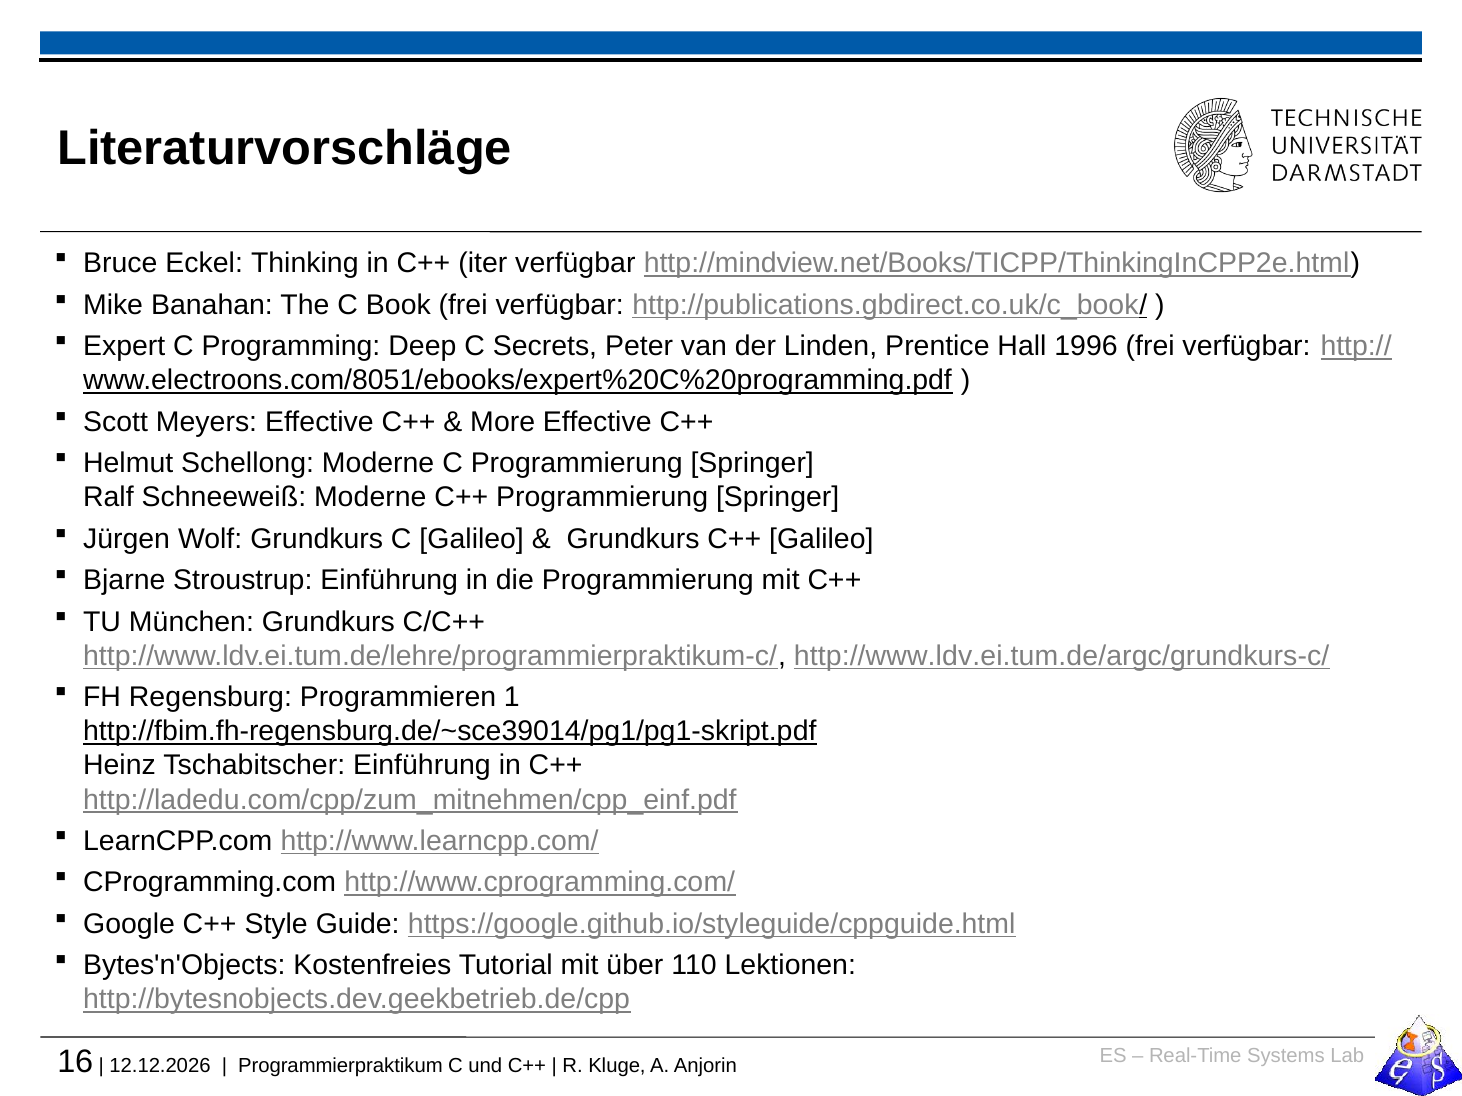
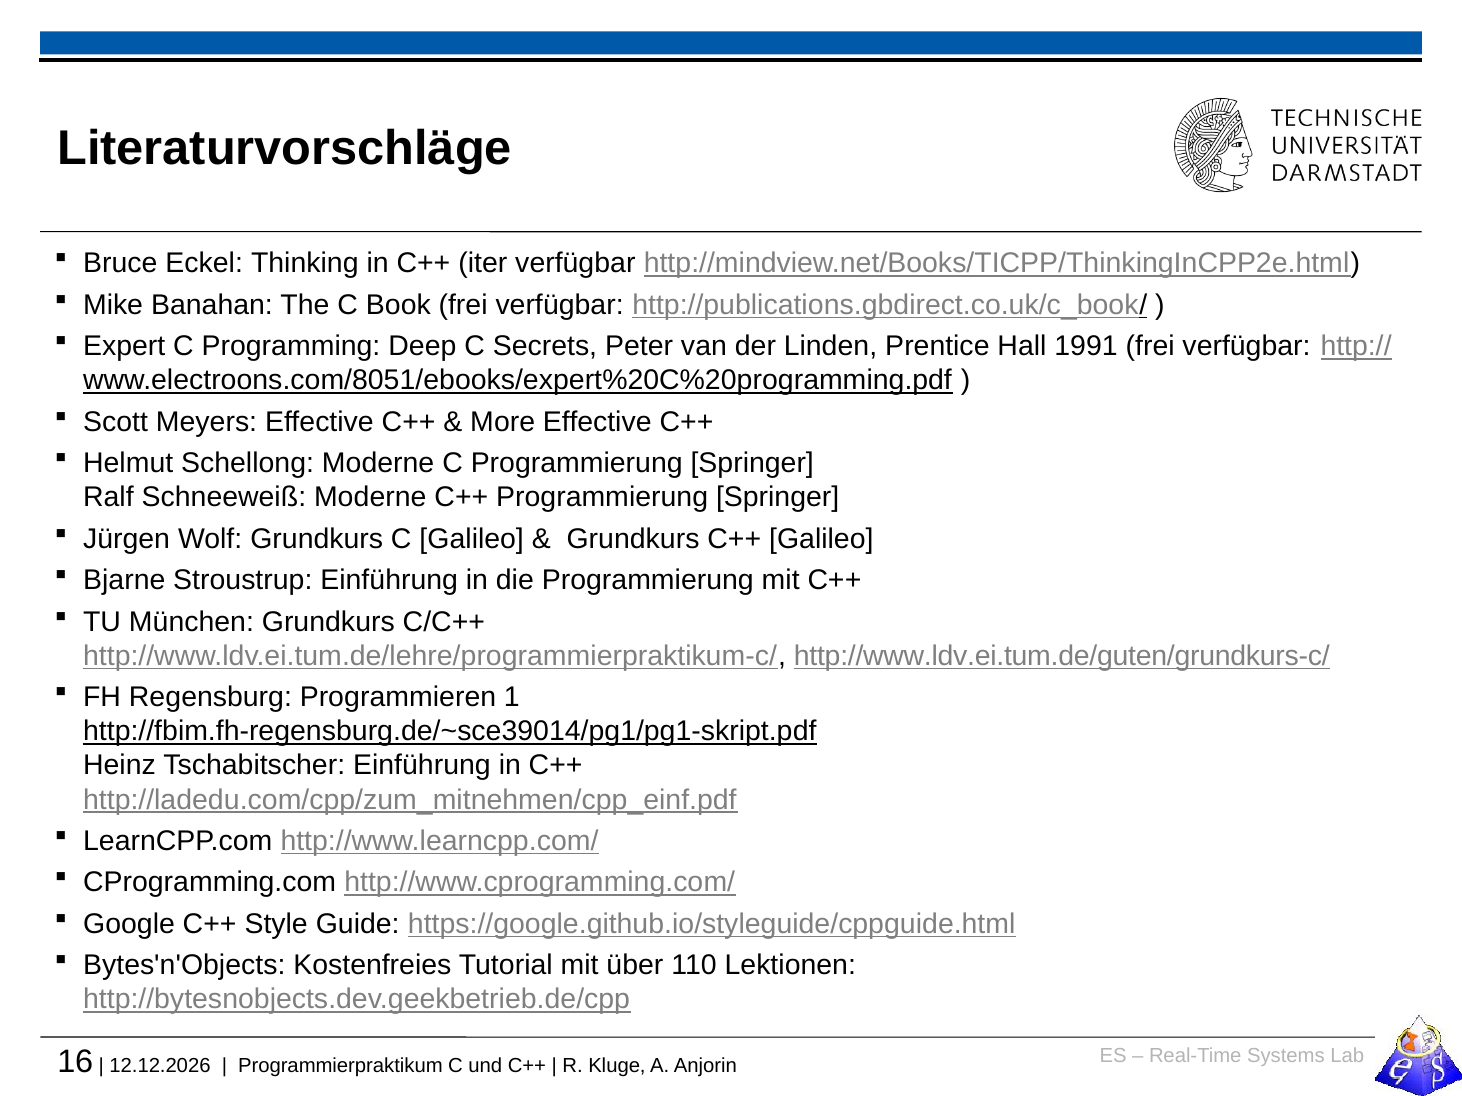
1996: 1996 -> 1991 (1086, 347)
http://www.ldv.ei.tum.de/argc/grundkurs-c/: http://www.ldv.ei.tum.de/argc/grundkurs-c/ -> http://www.ldv.ei.tum.de/guten/grundkurs-c/ (1062, 656)
